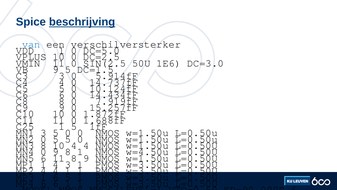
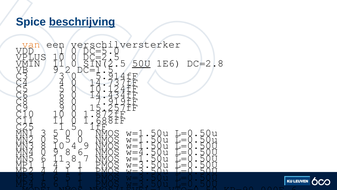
van colour: blue -> orange (31, 44)
50U underline: none -> present (141, 63)
DC=3.0: DC=3.0 -> DC=2.8 (205, 63)
5: 5 -> 2 (68, 69)
4: 4 -> 9 (86, 145)
8 1: 1 -> 6 (80, 152)
8 9: 9 -> 7 (86, 158)
